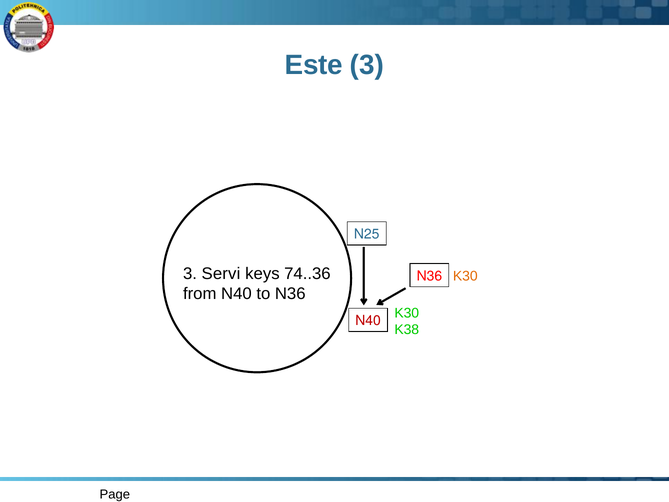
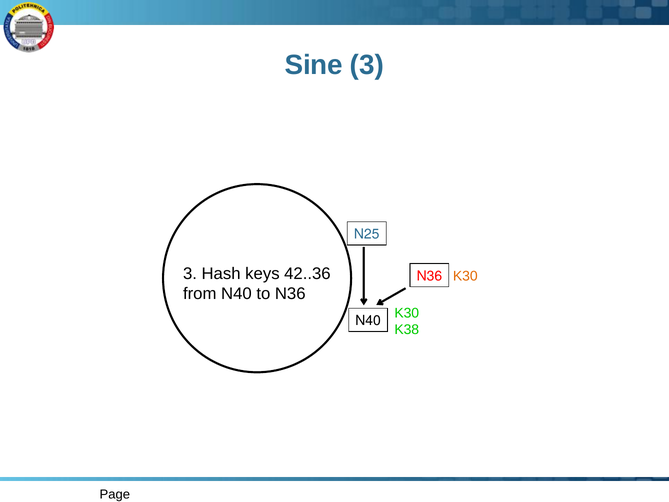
Este: Este -> Sine (314, 65)
Servi: Servi -> Hash (221, 274)
74..36: 74..36 -> 42..36 (307, 274)
N40 colour: red -> black (368, 321)
